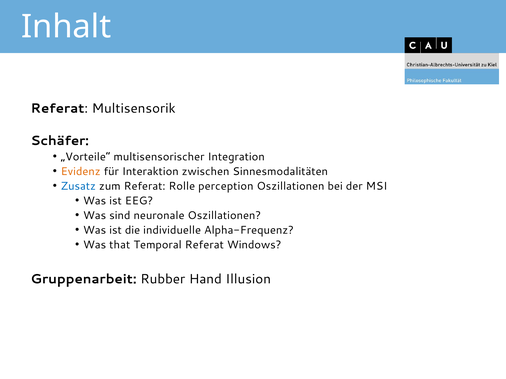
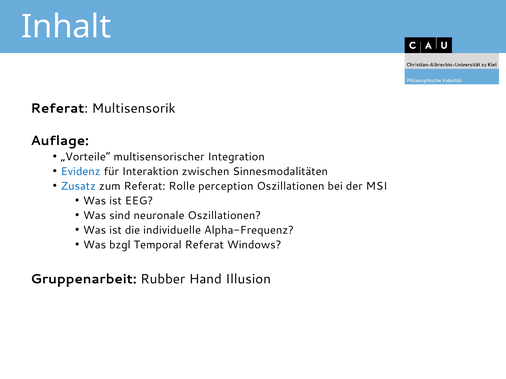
Schäfer: Schäfer -> Auflage (60, 141)
Evidenz colour: orange -> blue (81, 172)
that: that -> bzgl (120, 245)
